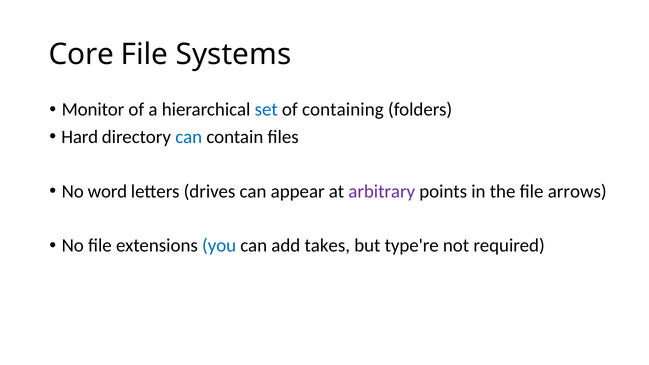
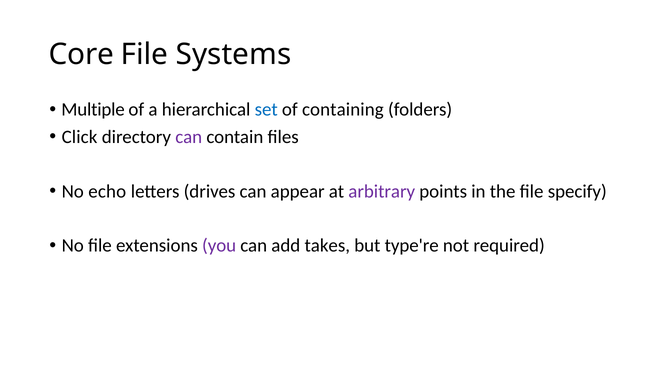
Monitor: Monitor -> Multiple (93, 110)
Hard: Hard -> Click (80, 137)
can colour: blue -> purple (189, 137)
word: word -> echo (107, 191)
arrows: arrows -> specify (577, 191)
you colour: blue -> purple (219, 246)
